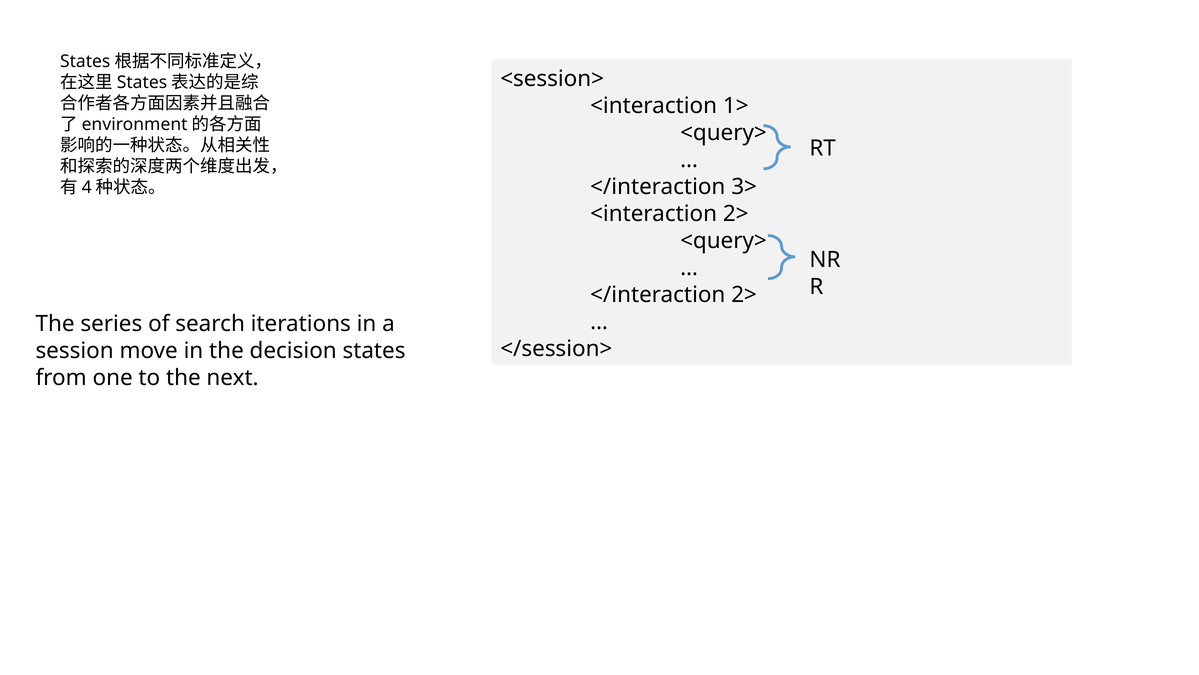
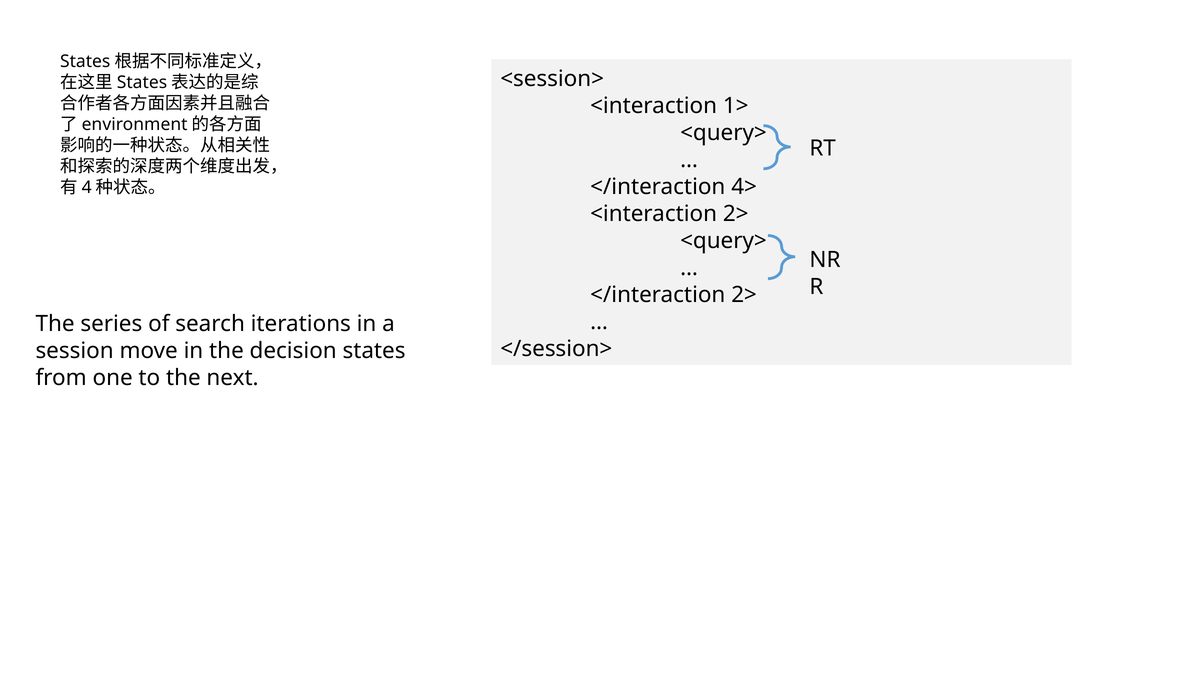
3>: 3> -> 4> (744, 187)
